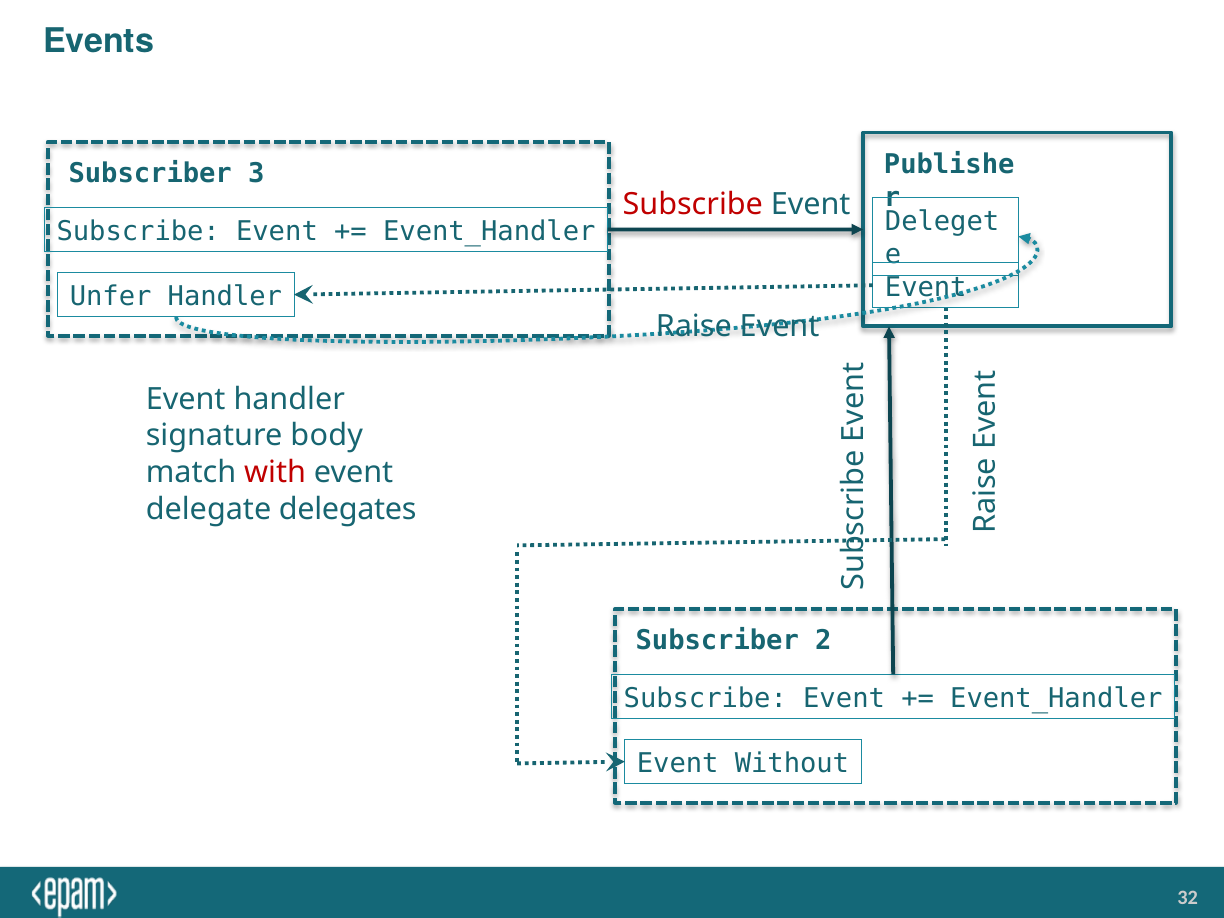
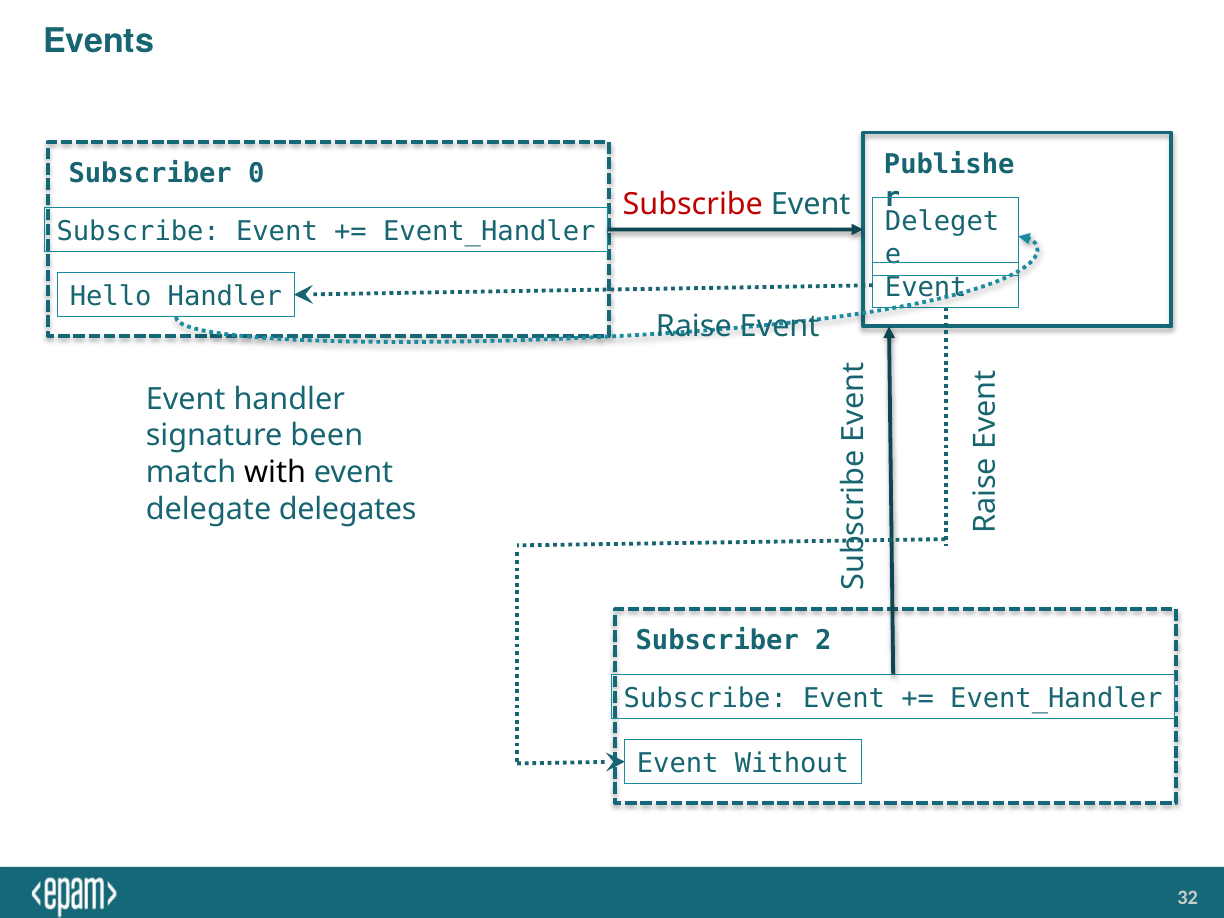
3: 3 -> 0 (256, 174)
Unfer: Unfer -> Hello (111, 297)
body: body -> been (327, 436)
with colour: red -> black (275, 472)
